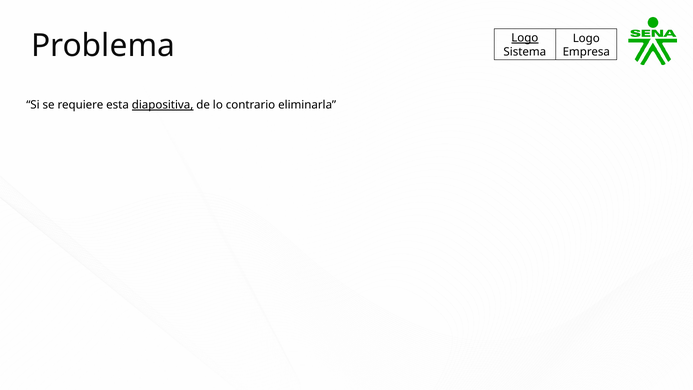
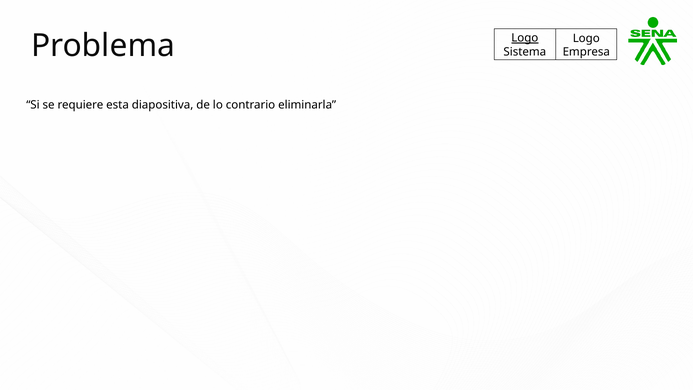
diapositiva underline: present -> none (163, 105)
